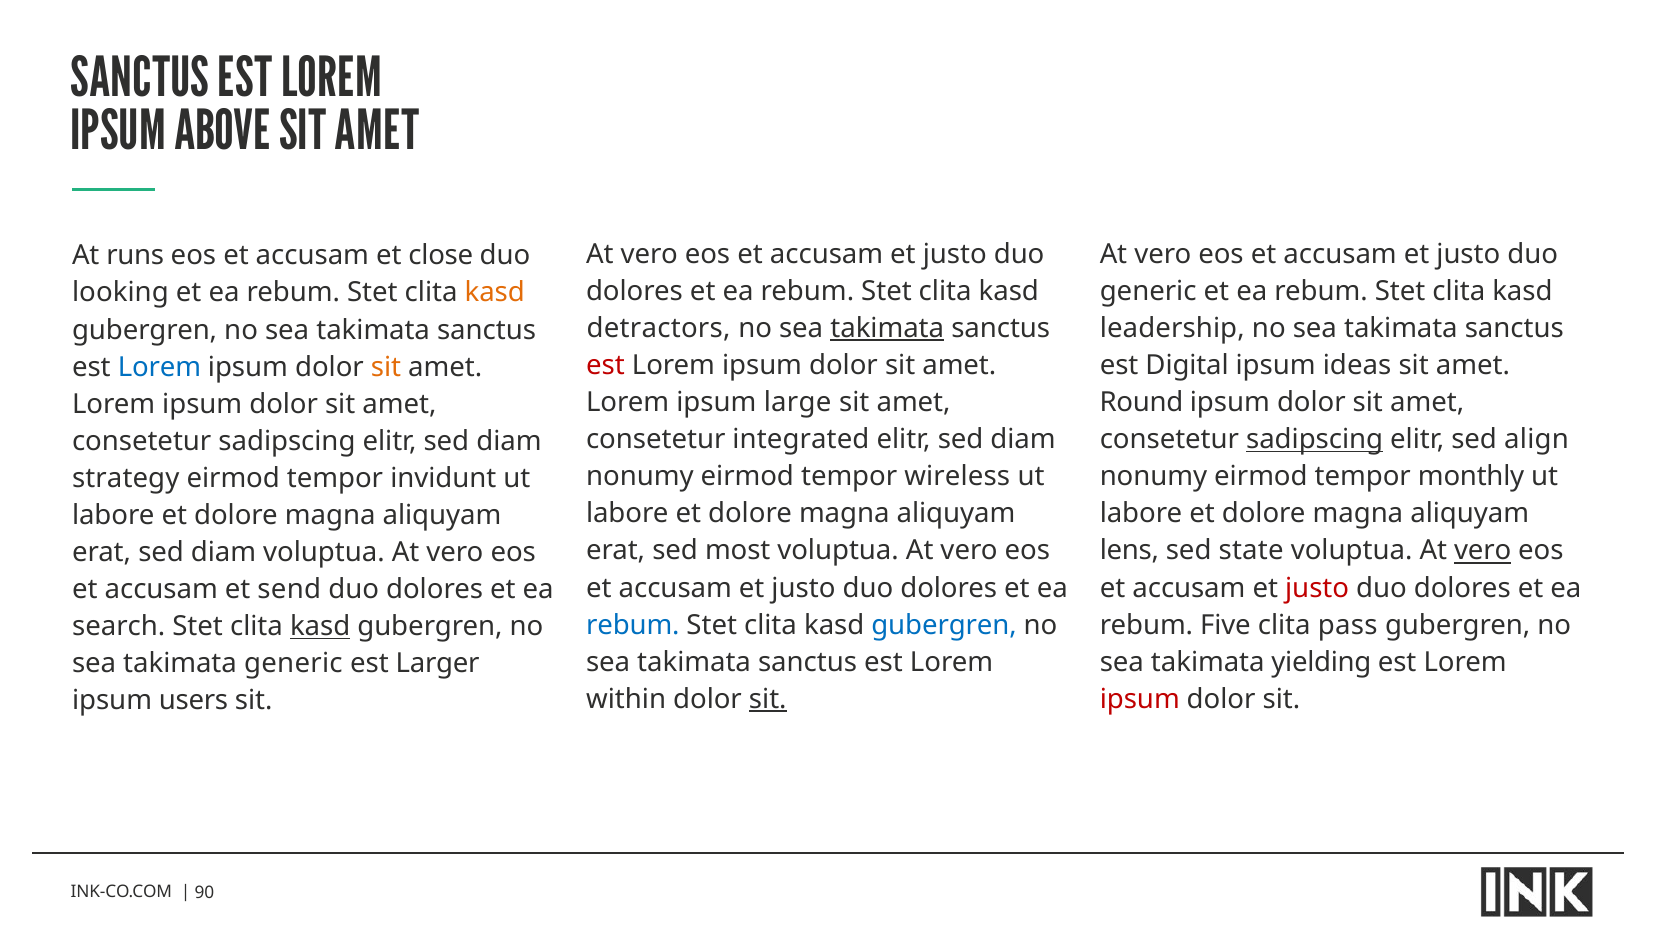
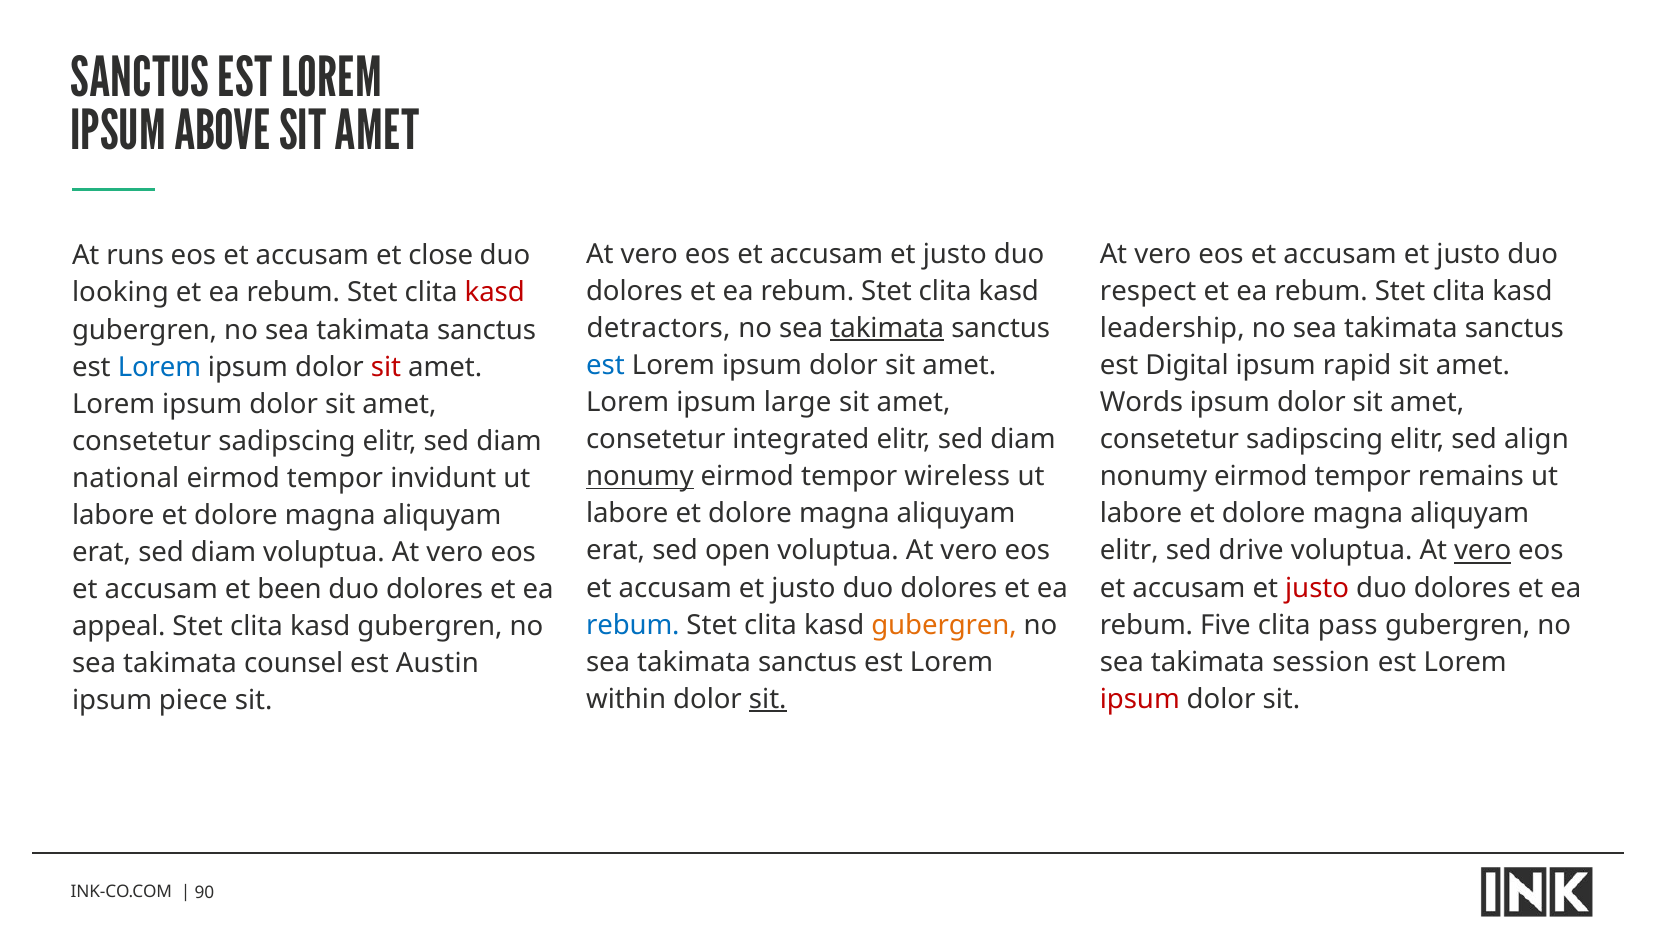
generic: generic -> respect (1148, 291)
kasd colour: orange -> red (495, 293)
est colour: red -> blue (605, 365)
ideas: ideas -> rapid (1357, 365)
sit colour: orange -> red (386, 367)
Round: Round -> Words (1141, 403)
sadipscing underline: present -> none (1315, 440)
nonumy underline: none -> present (640, 477)
monthly: monthly -> remains (1471, 477)
strategy: strategy -> national (126, 478)
most: most -> open (738, 551)
lens: lens -> elitr (1129, 551)
state: state -> drive (1251, 551)
send: send -> been (290, 590)
gubergren colour: blue -> orange (944, 625)
search: search -> appeal (119, 627)
kasd underline: present -> none (320, 627)
yielding: yielding -> session (1321, 662)
takimata generic: generic -> counsel (294, 664)
Larger: Larger -> Austin (437, 664)
users: users -> piece (193, 701)
